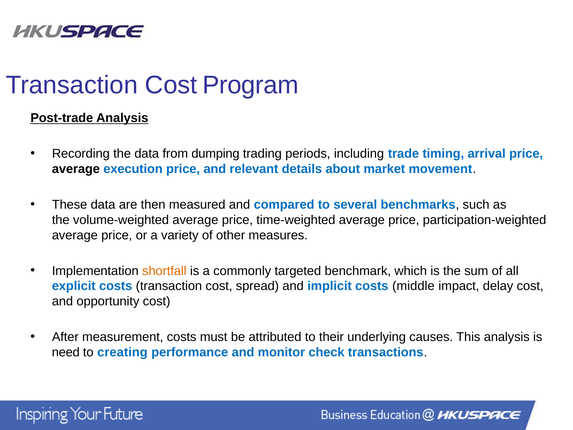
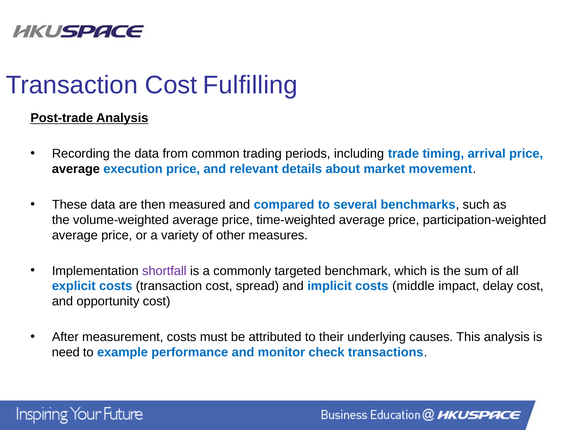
Program: Program -> Fulfilling (250, 85)
dumping: dumping -> common (215, 154)
shortfall colour: orange -> purple (164, 271)
creating: creating -> example (122, 352)
